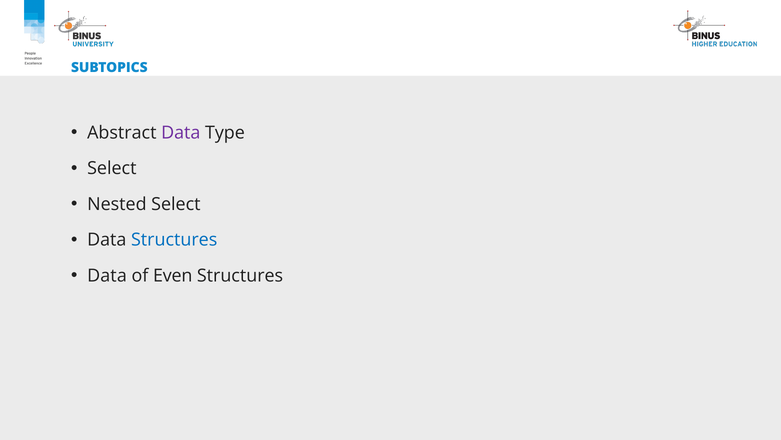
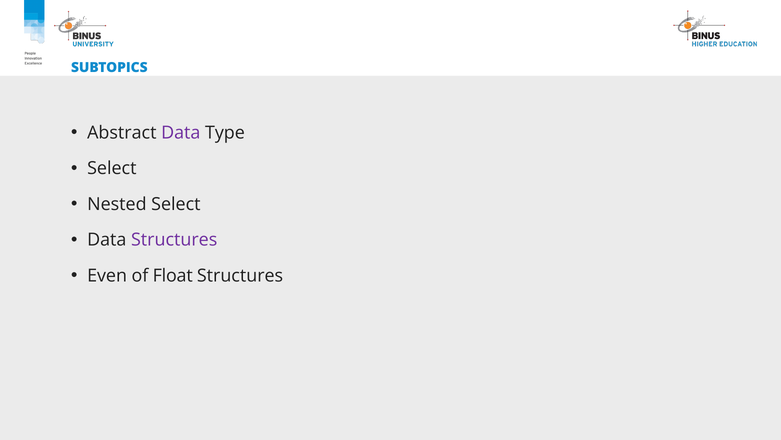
Structures colour: blue -> purple (174, 240)
Data: Data -> Even (107, 275)
Even: Even -> Float (173, 275)
